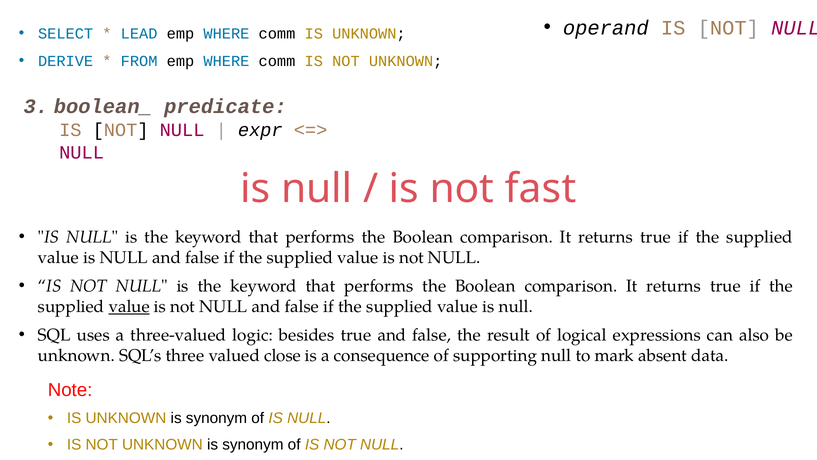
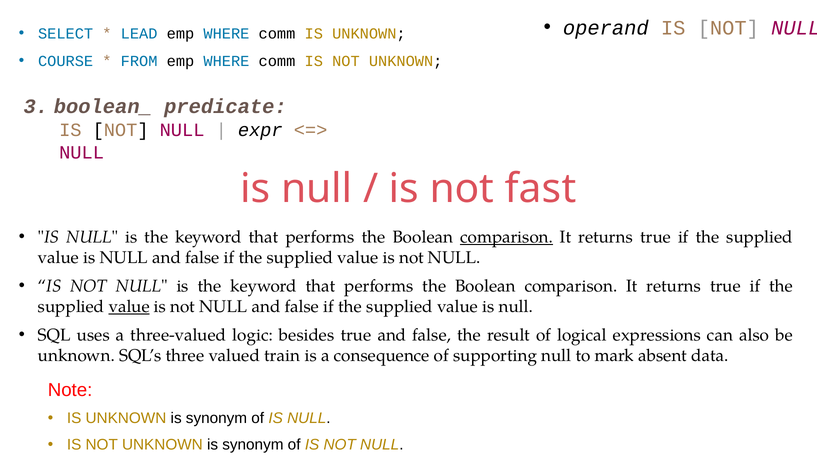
DERIVE: DERIVE -> COURSE (66, 61)
comparison underline: none -> present (507, 237)
close: close -> train (282, 355)
